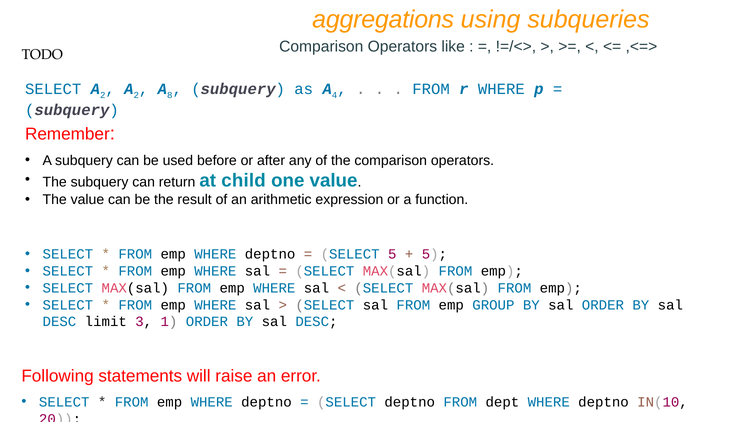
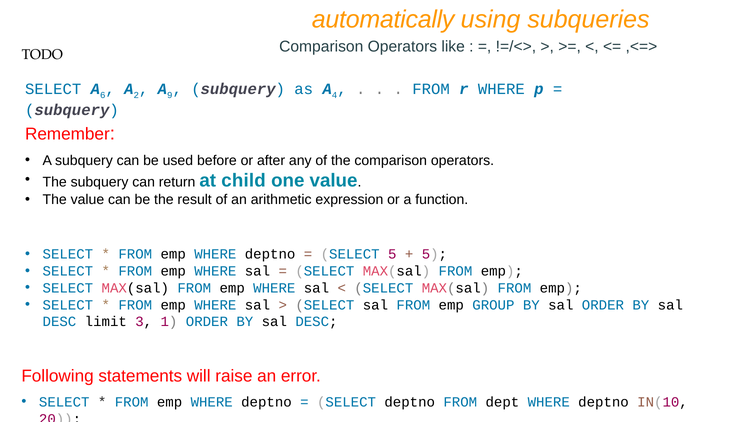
aggregations: aggregations -> automatically (383, 19)
SELECT A 2: 2 -> 6 (103, 95)
8: 8 -> 9 (170, 95)
